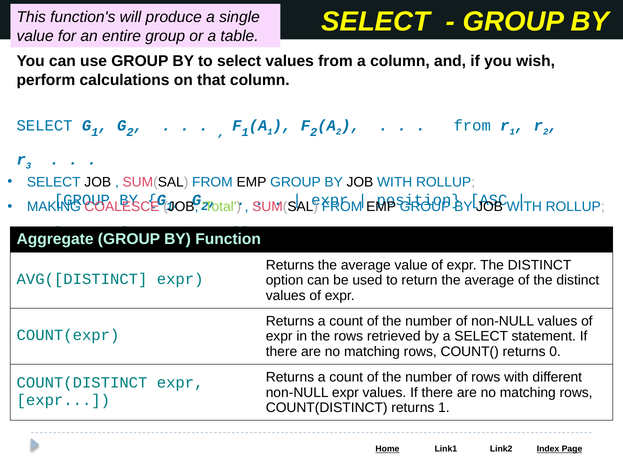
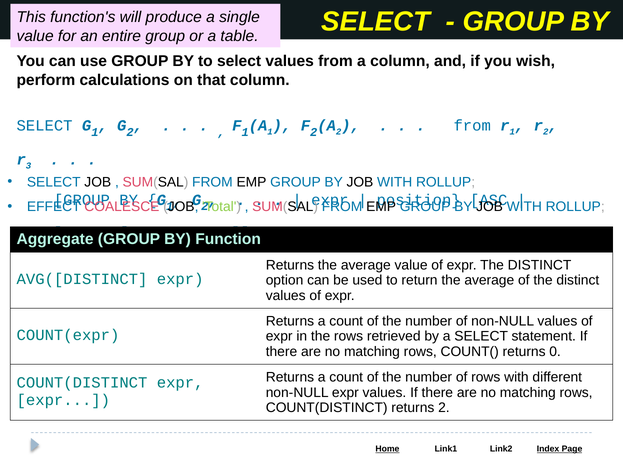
MAKING: MAKING -> EFFECT (54, 207)
returns 1: 1 -> 2 (444, 408)
